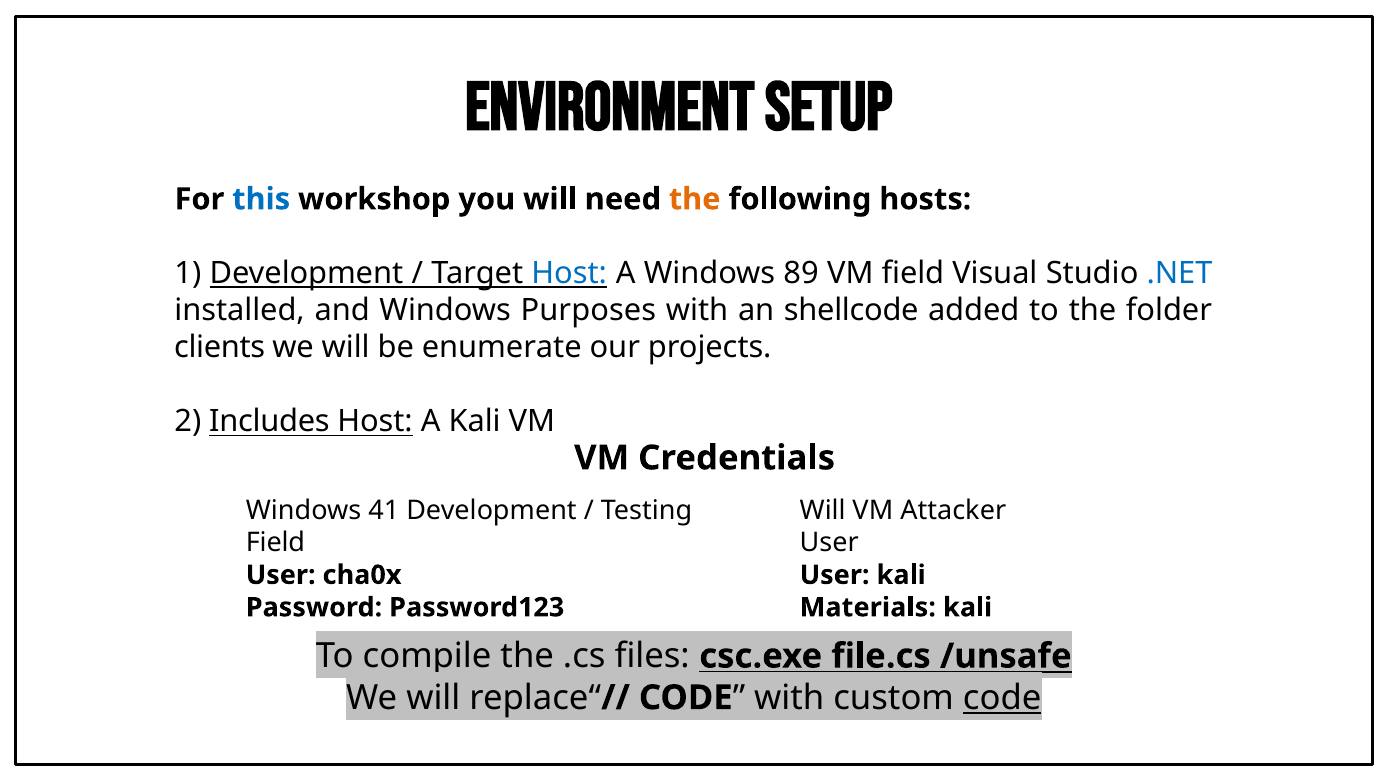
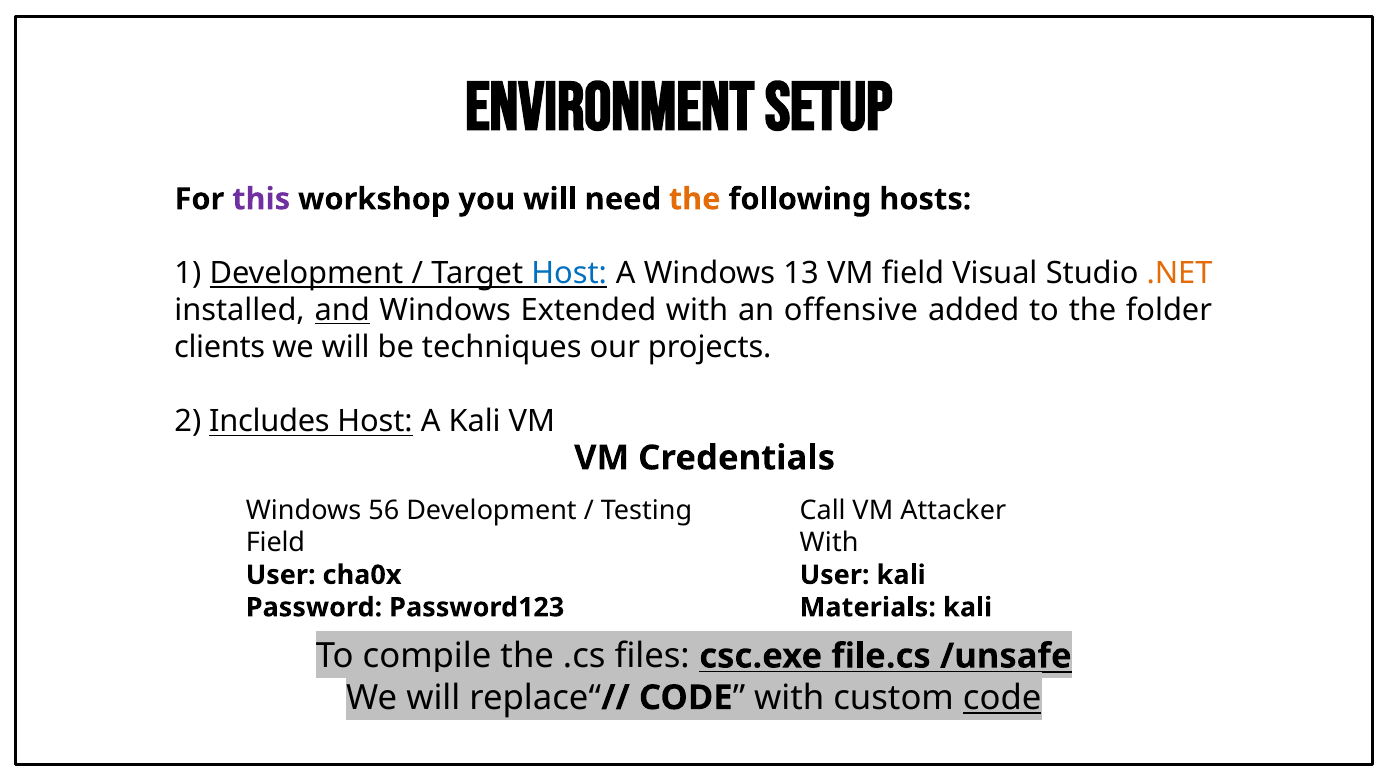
this colour: blue -> purple (261, 199)
89: 89 -> 13 (801, 273)
.NET colour: blue -> orange (1180, 273)
and underline: none -> present (342, 310)
Purposes: Purposes -> Extended (588, 310)
shellcode: shellcode -> offensive (851, 310)
enumerate: enumerate -> techniques (502, 347)
41: 41 -> 56 (384, 510)
Will: Will -> Call (823, 510)
User: User -> With (829, 542)
